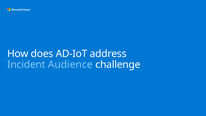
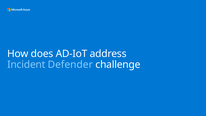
Audience: Audience -> Defender (70, 65)
